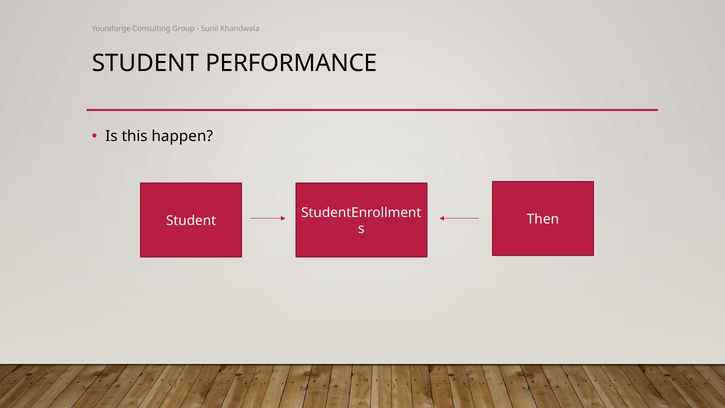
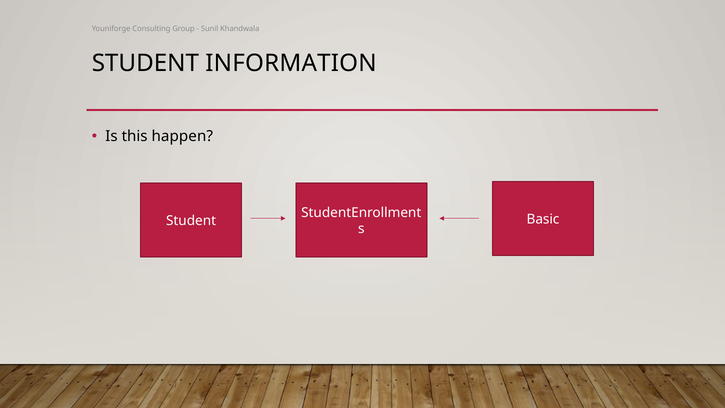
PERFORMANCE: PERFORMANCE -> INFORMATION (291, 63)
Then: Then -> Basic (543, 219)
